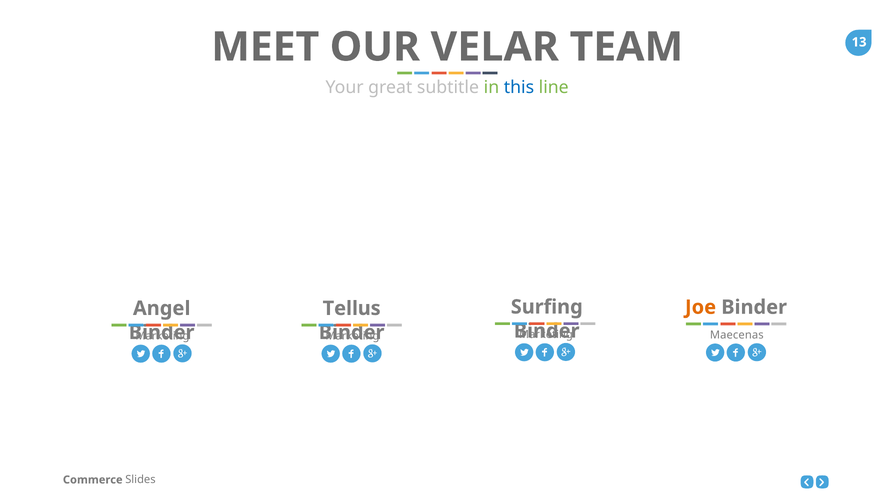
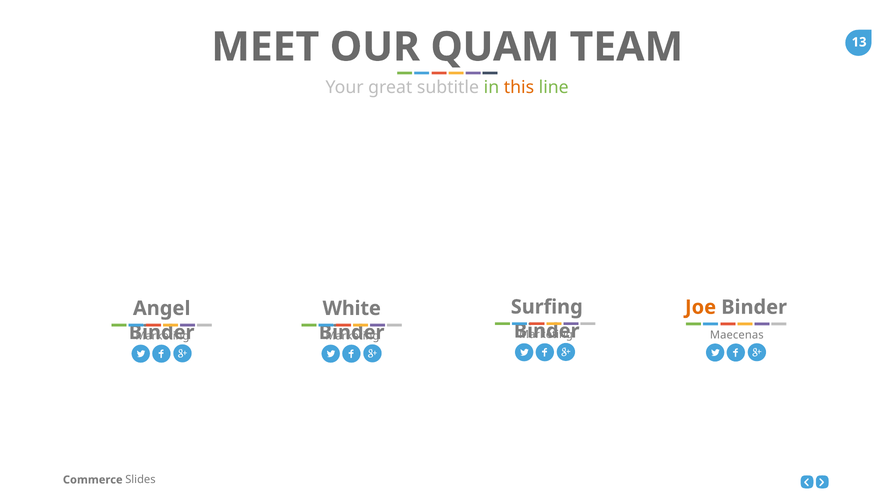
VELAR: VELAR -> QUAM (495, 47)
this colour: blue -> orange (519, 87)
Tellus: Tellus -> White (352, 308)
